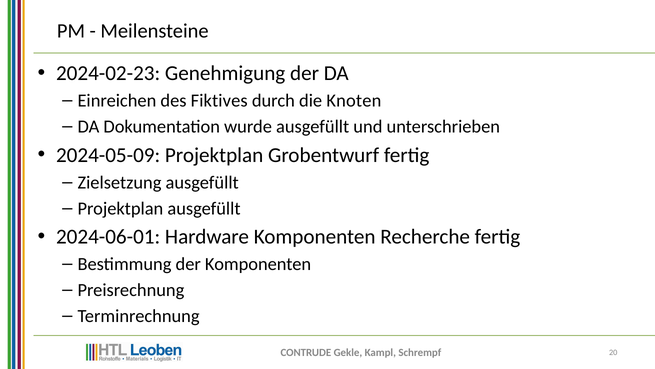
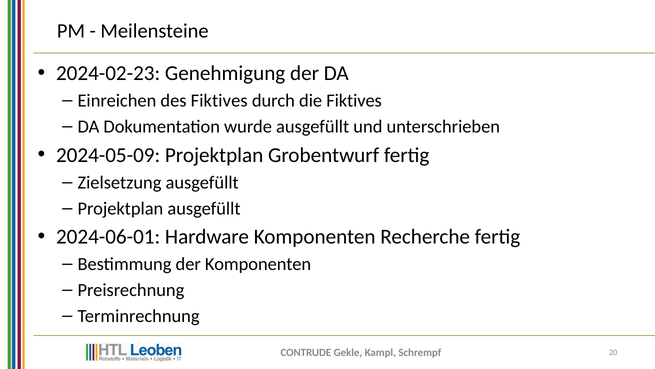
die Knoten: Knoten -> Fiktives (354, 101)
